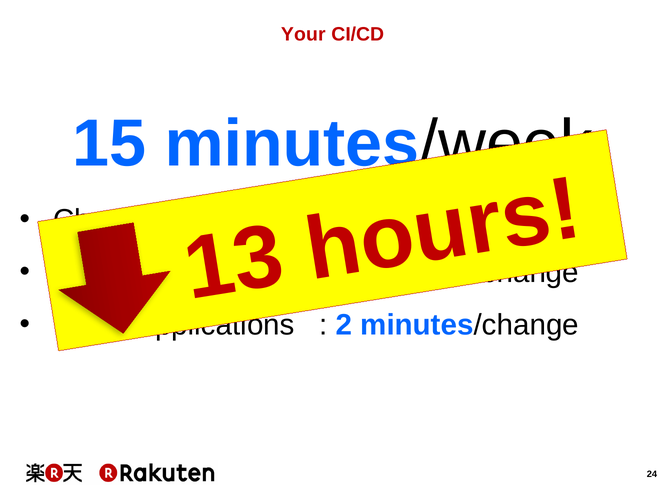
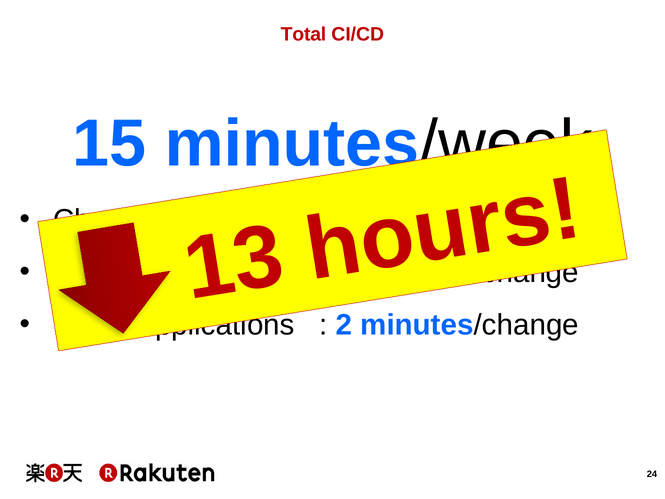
Your: Your -> Total (303, 35)
